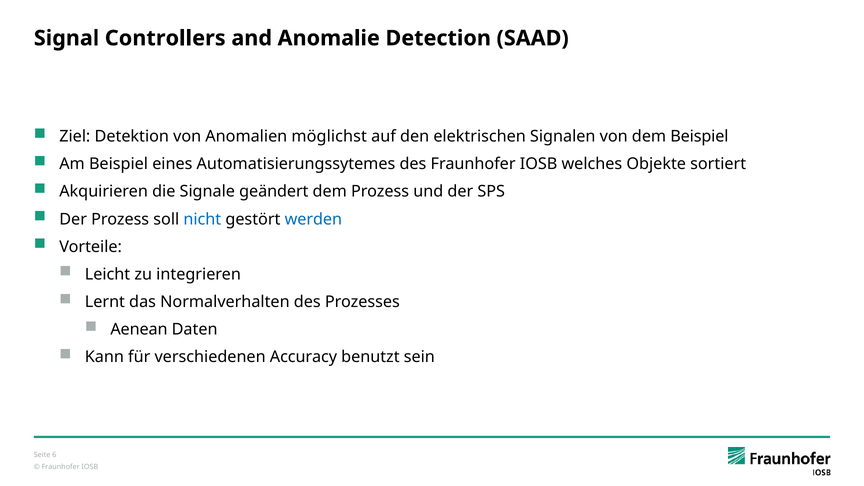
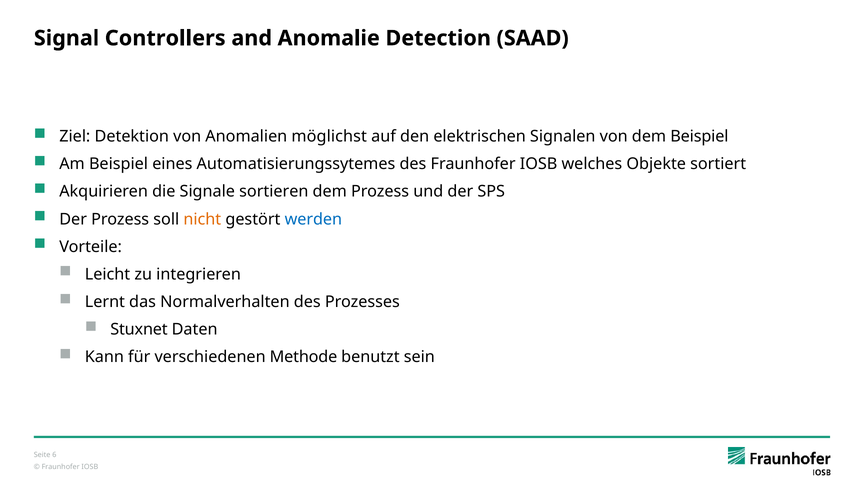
geändert: geändert -> sortieren (274, 192)
nicht colour: blue -> orange (202, 219)
Aenean: Aenean -> Stuxnet (139, 329)
Accuracy: Accuracy -> Methode (303, 357)
